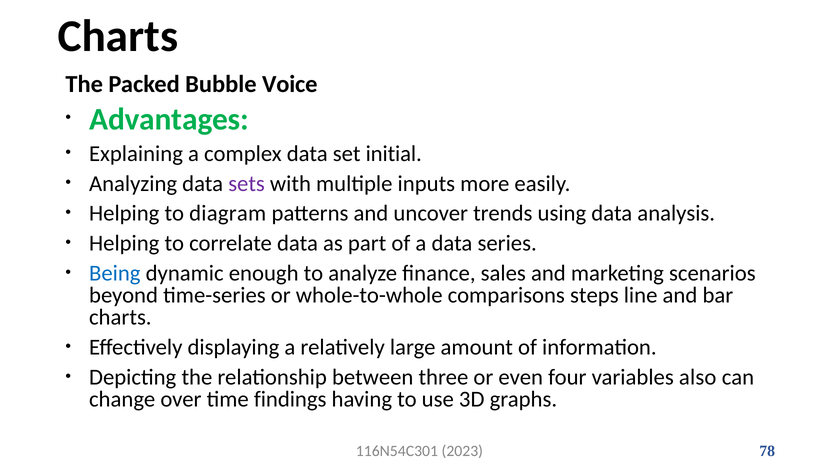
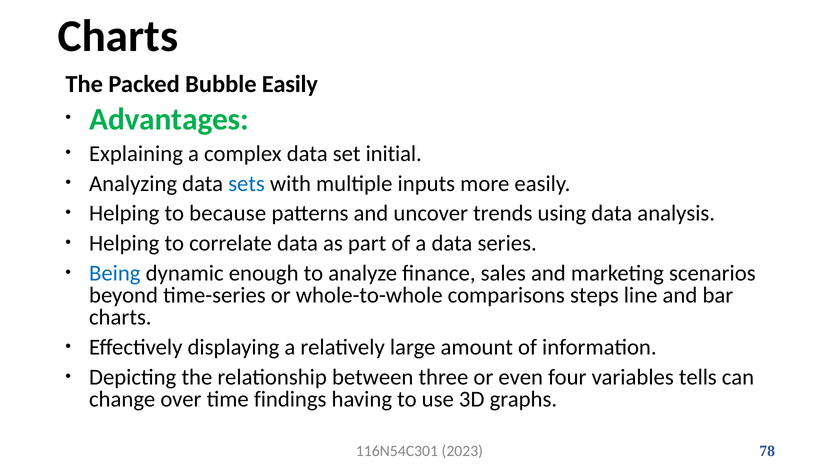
Bubble Voice: Voice -> Easily (290, 84)
sets colour: purple -> blue (247, 184)
diagram: diagram -> because (228, 213)
also: also -> tells (698, 377)
